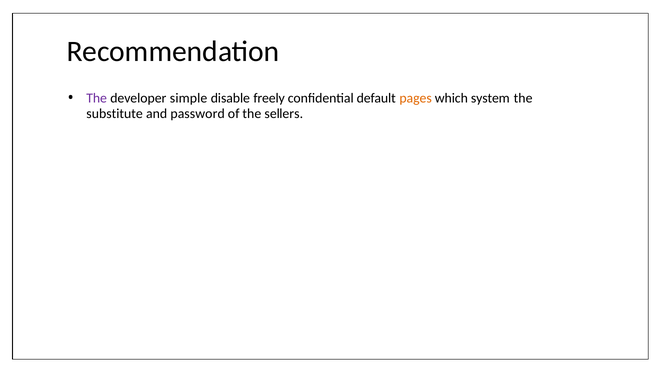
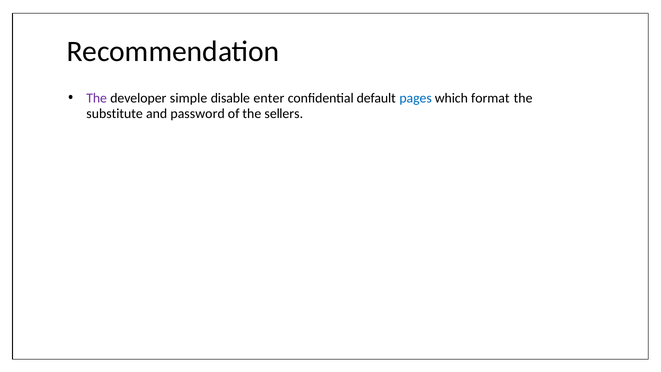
freely: freely -> enter (269, 98)
pages colour: orange -> blue (416, 98)
system: system -> format (490, 98)
